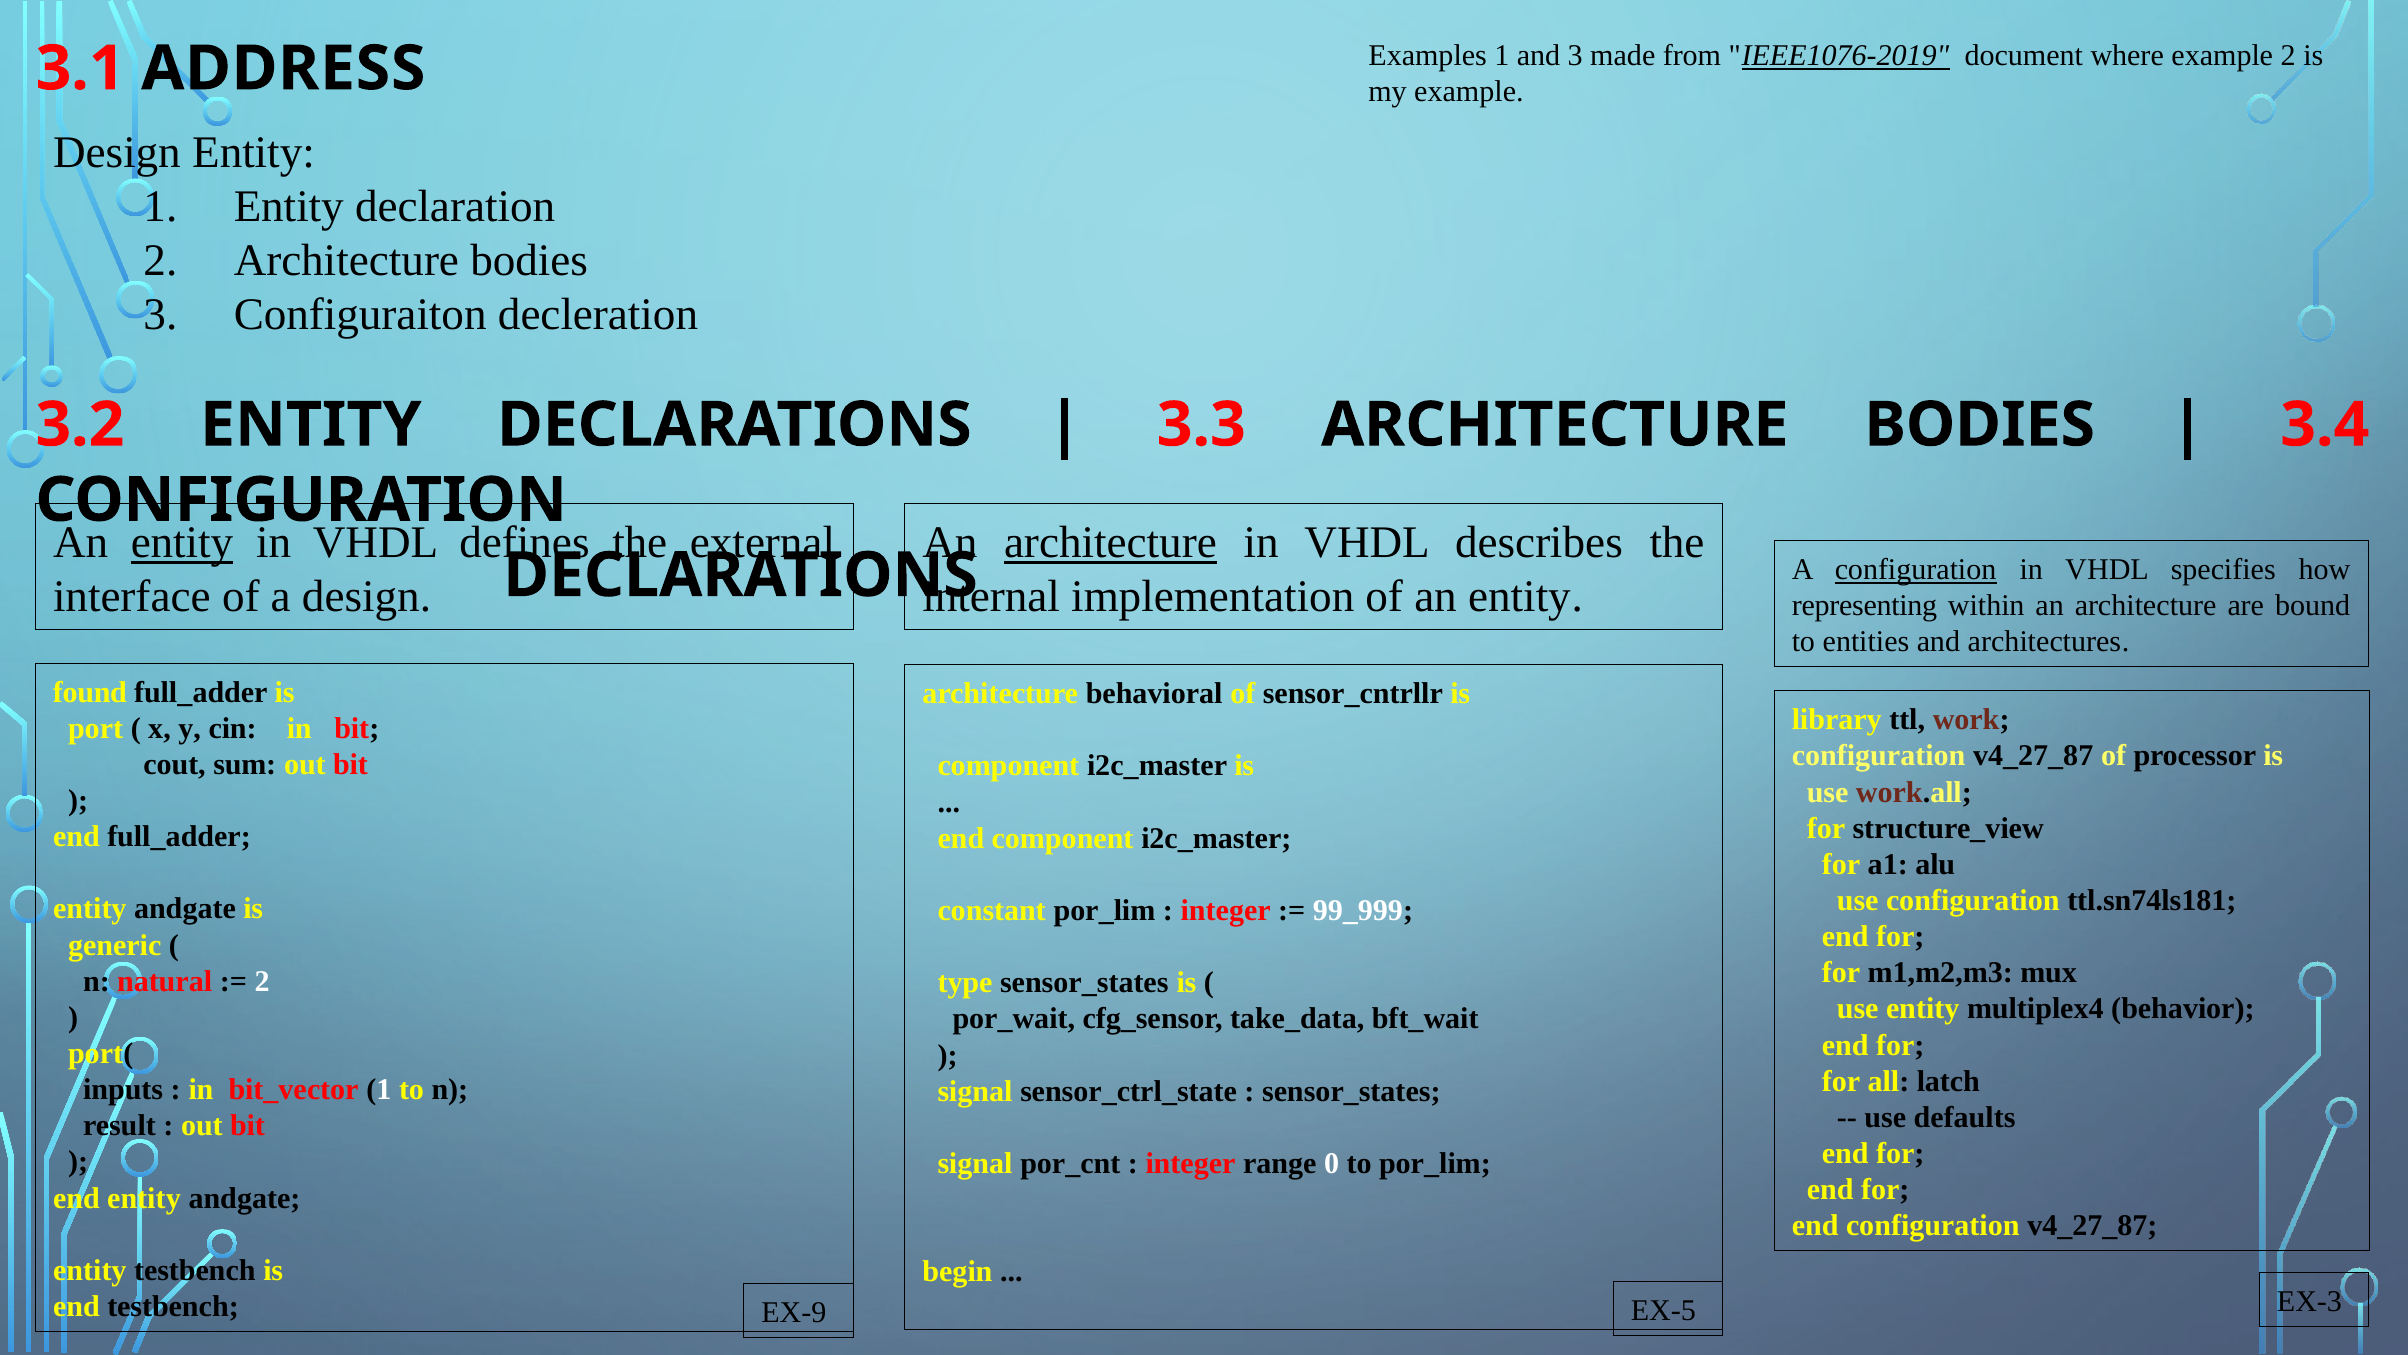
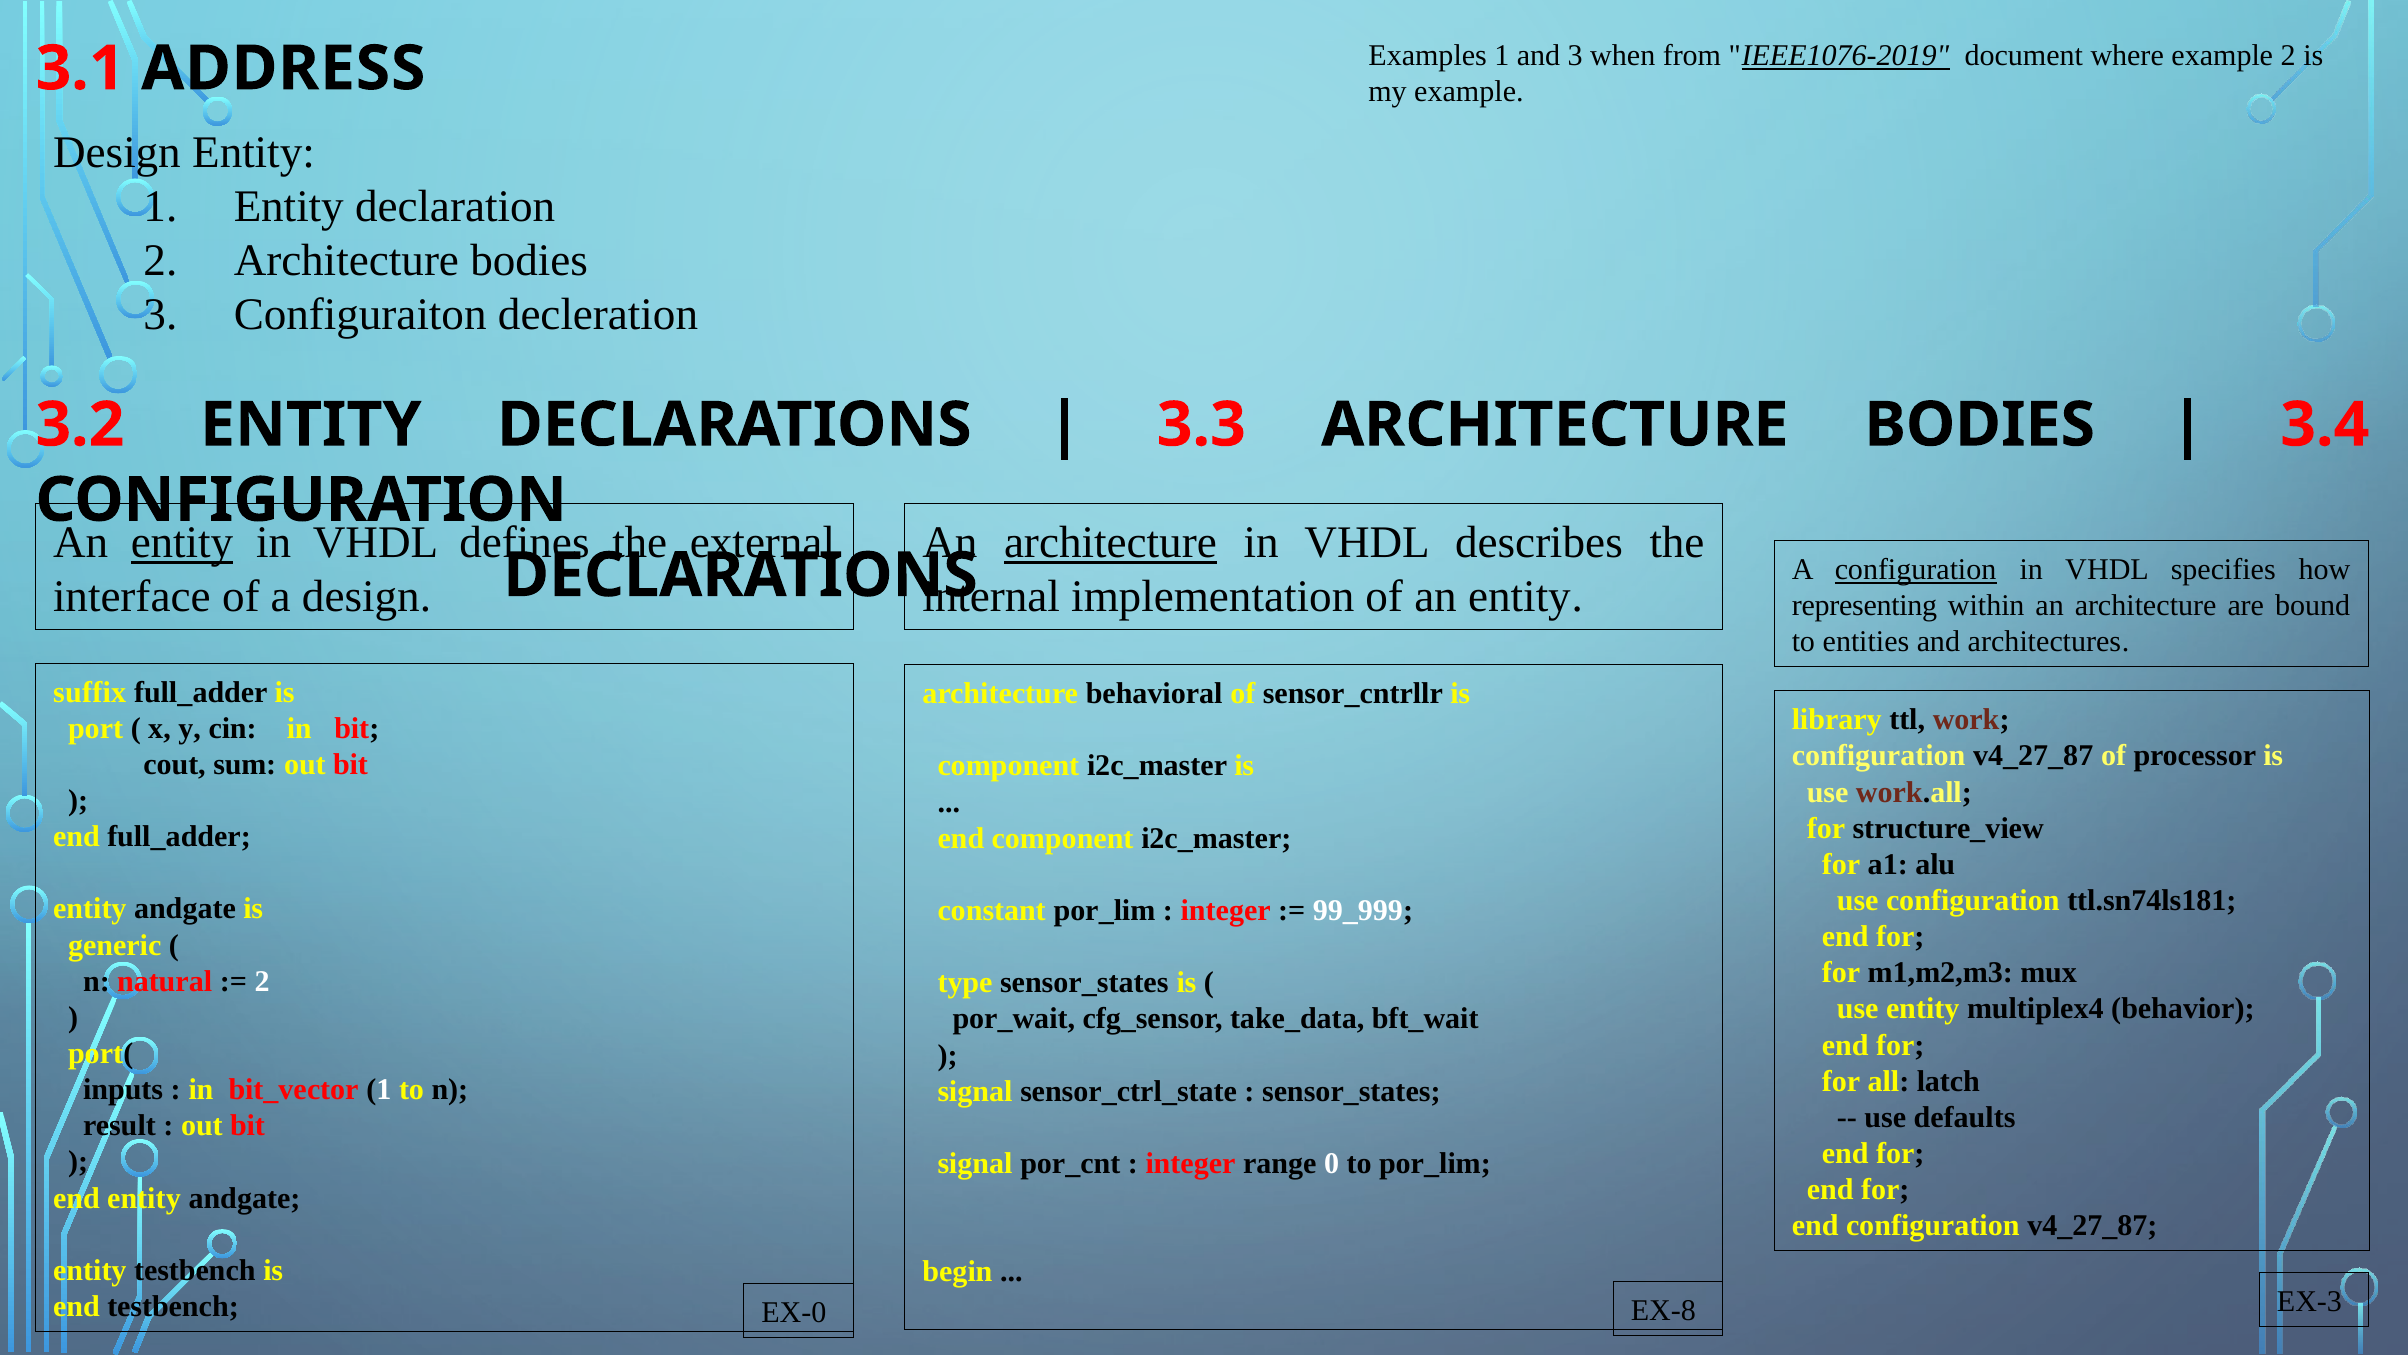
made: made -> when (1623, 56)
found: found -> suffix (90, 692)
EX-5: EX-5 -> EX-8 (1663, 1311)
EX-9: EX-9 -> EX-0 (794, 1312)
